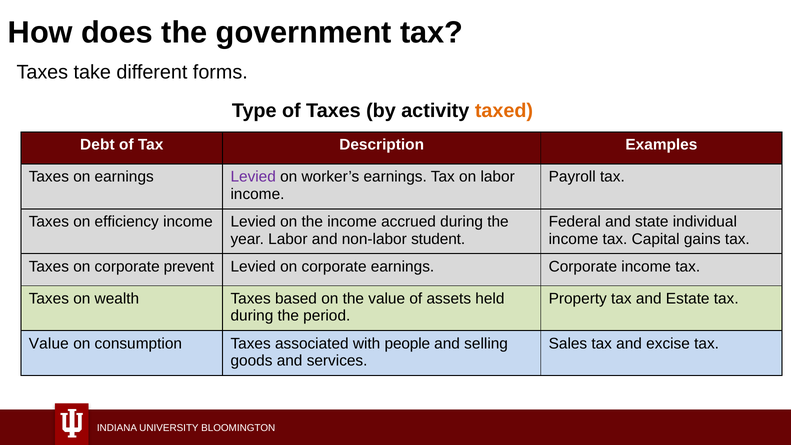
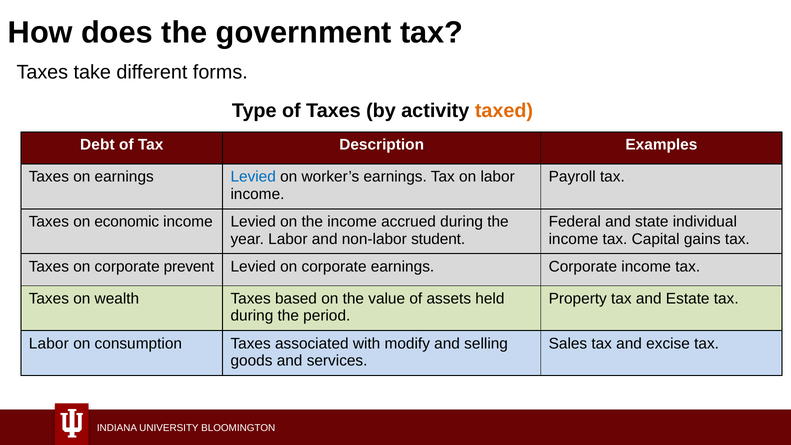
Levied colour: purple -> blue (253, 177)
efficiency: efficiency -> economic (127, 222)
Value: Value -> Labor (49, 343)
people: people -> modify (407, 343)
